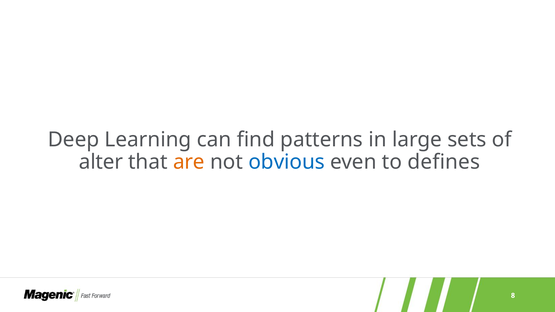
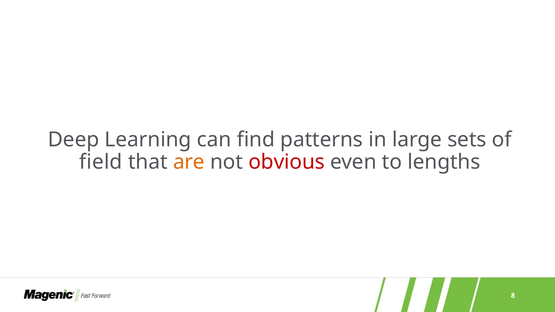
alter: alter -> field (101, 162)
obvious colour: blue -> red (287, 162)
defines: defines -> lengths (444, 162)
